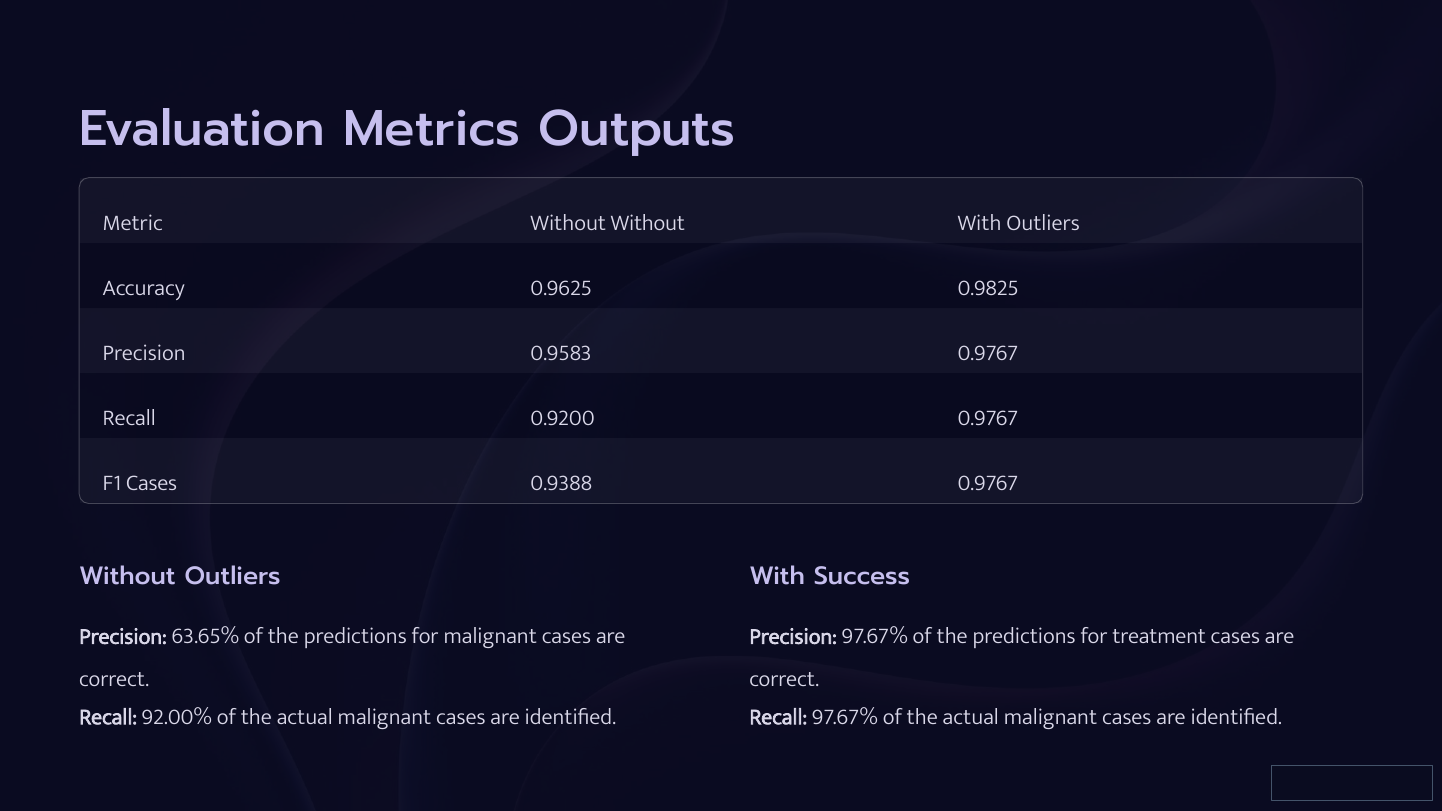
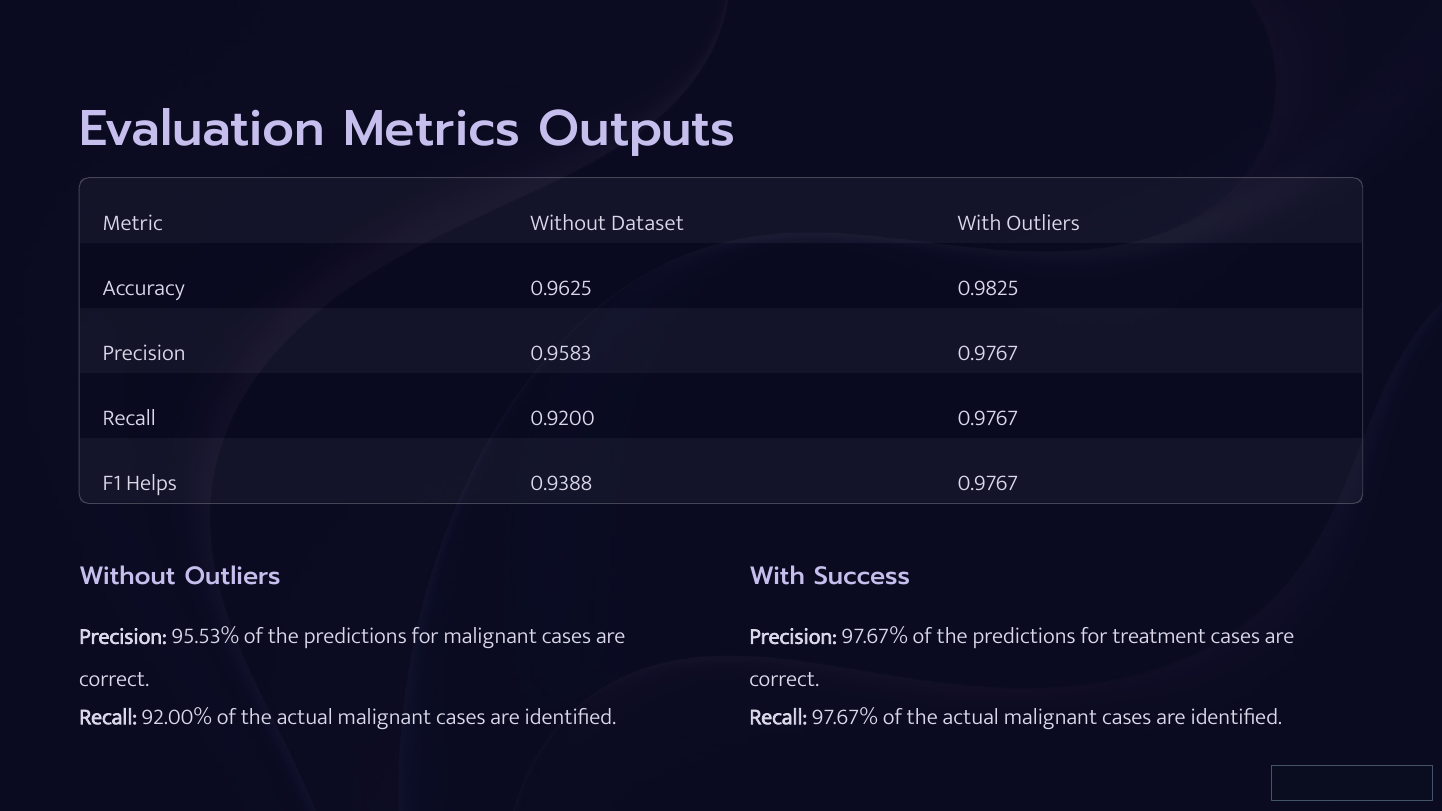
Without Without: Without -> Dataset (648, 224)
F1 Cases: Cases -> Helps (152, 483)
63.65%: 63.65% -> 95.53% (205, 636)
